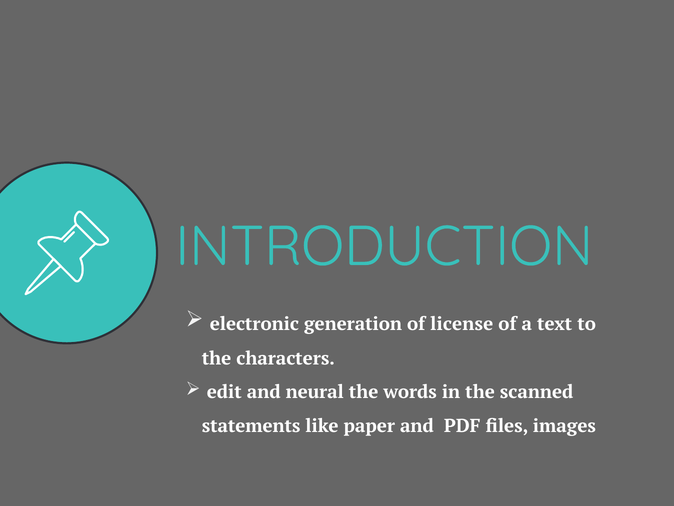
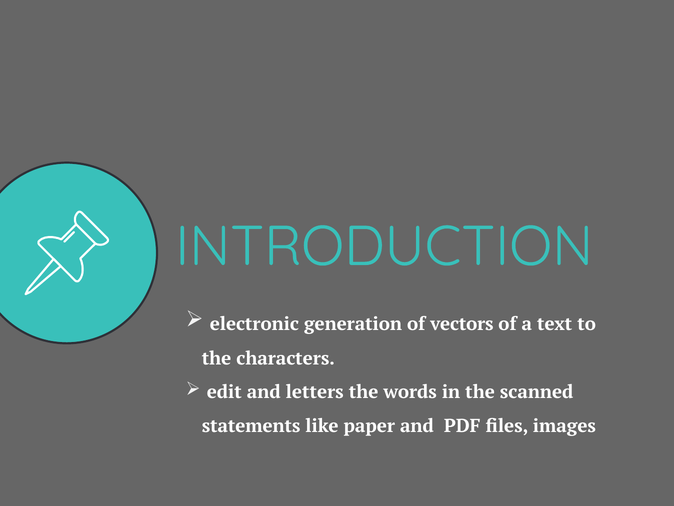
license: license -> vectors (462, 324)
neural: neural -> letters (315, 392)
